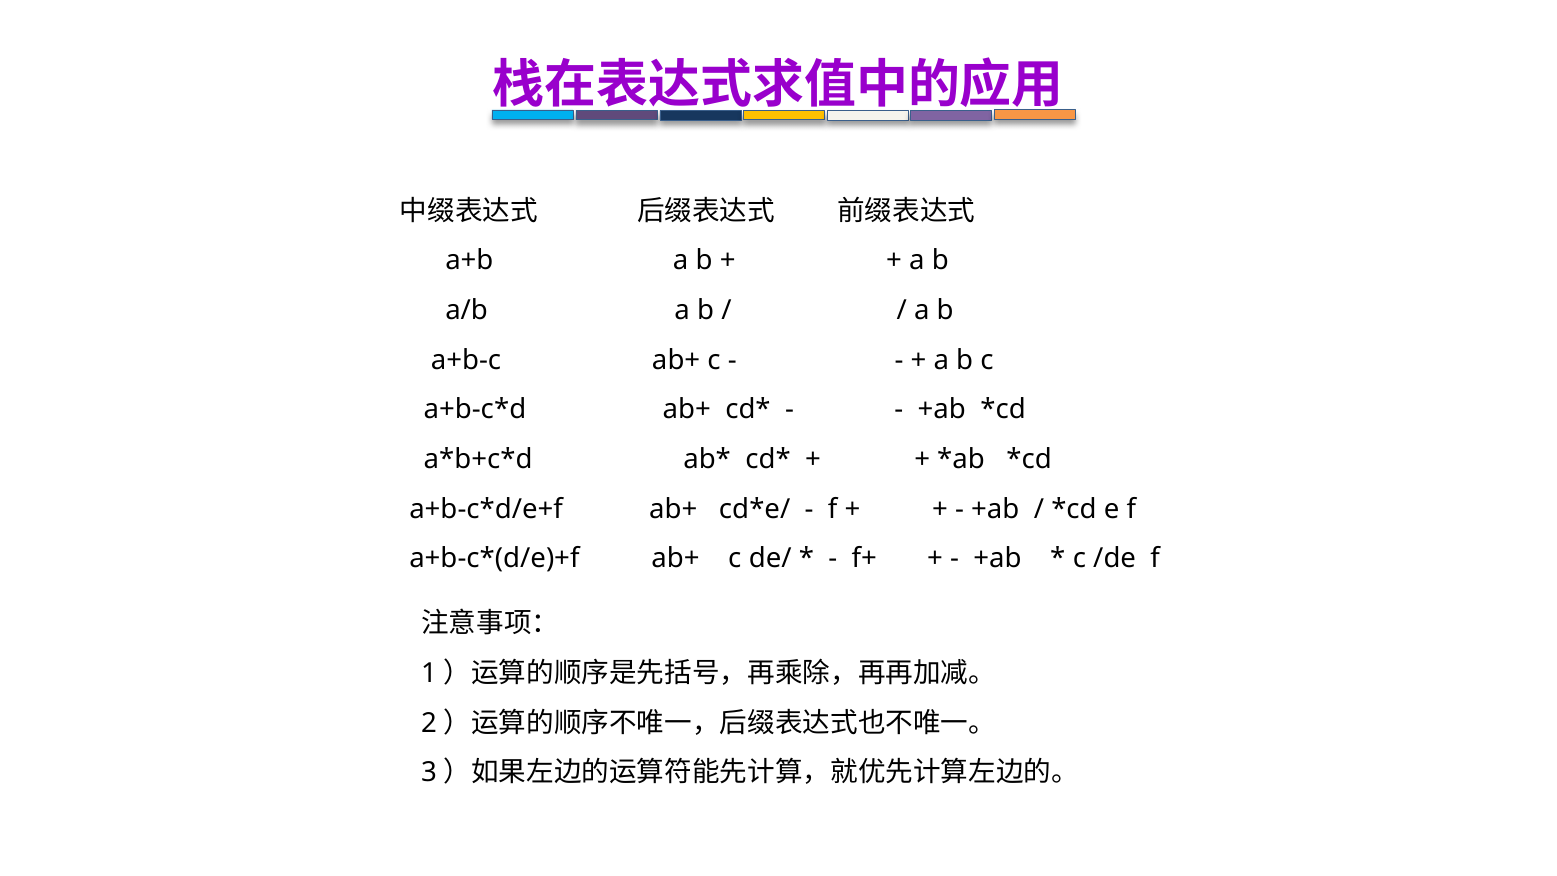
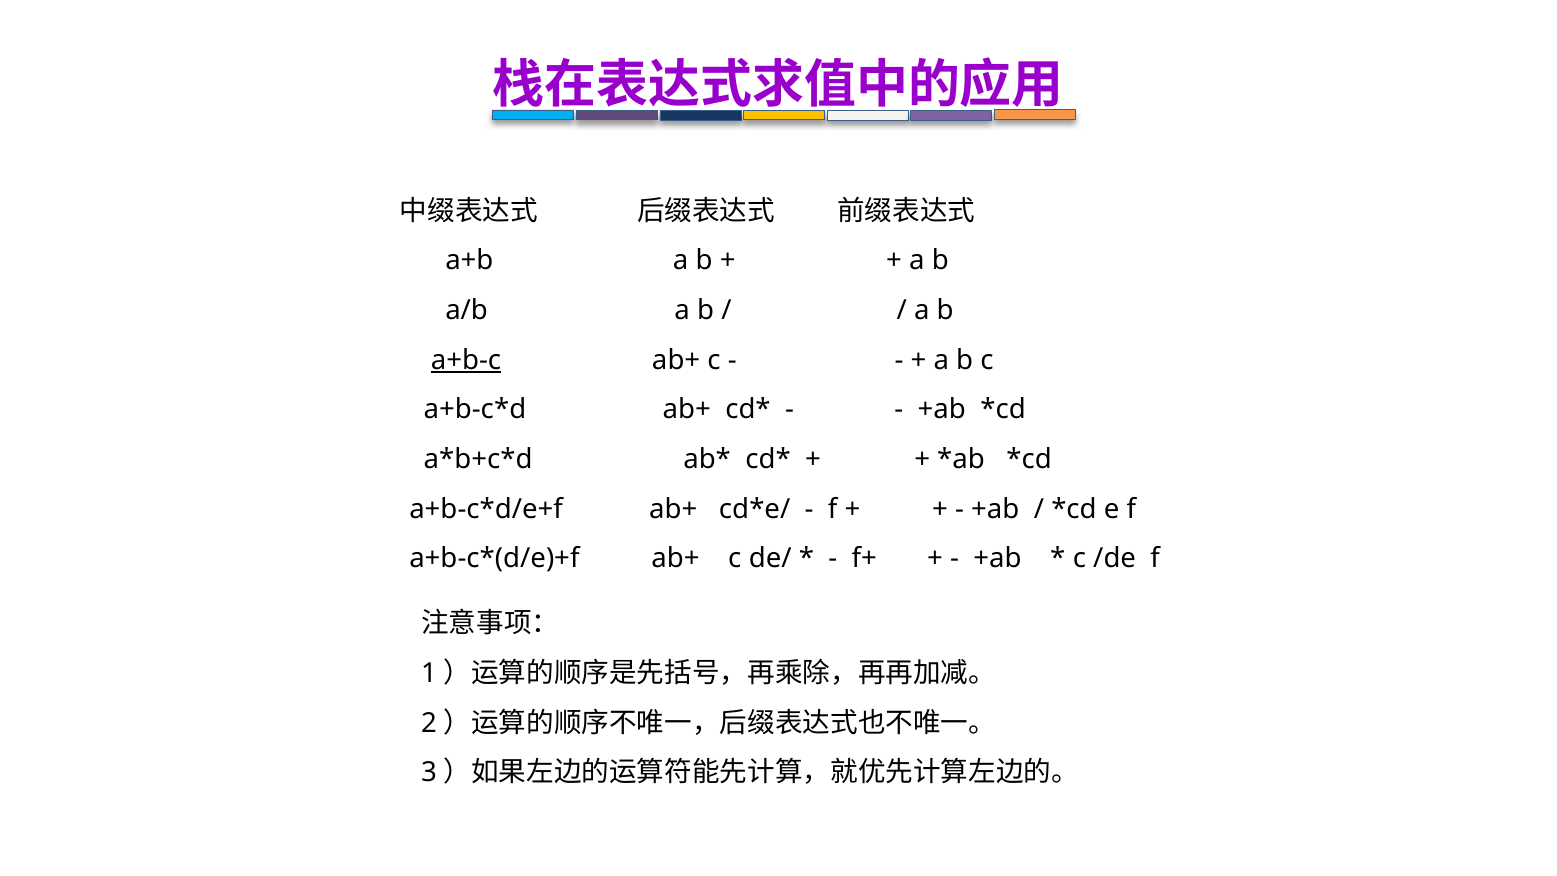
a+b-c underline: none -> present (466, 360)
